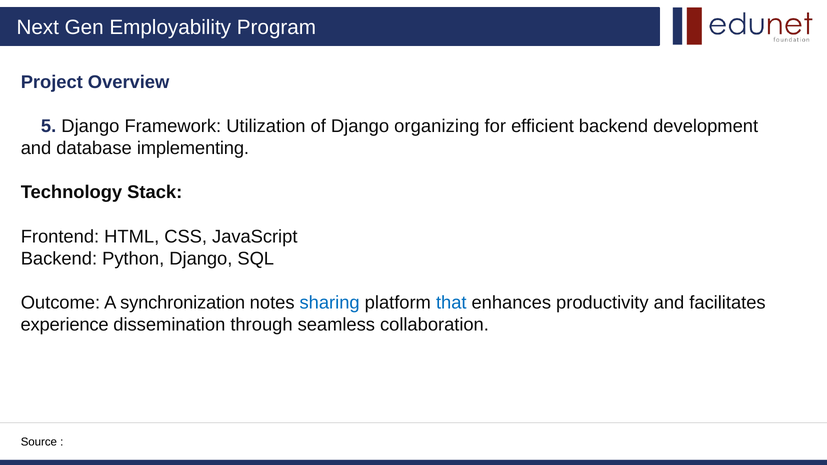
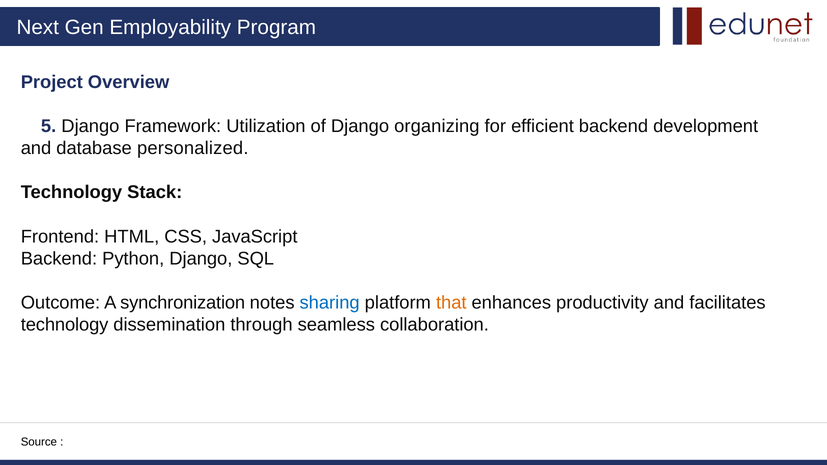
implementing: implementing -> personalized (193, 148)
that colour: blue -> orange (451, 303)
experience: experience -> technology (65, 325)
